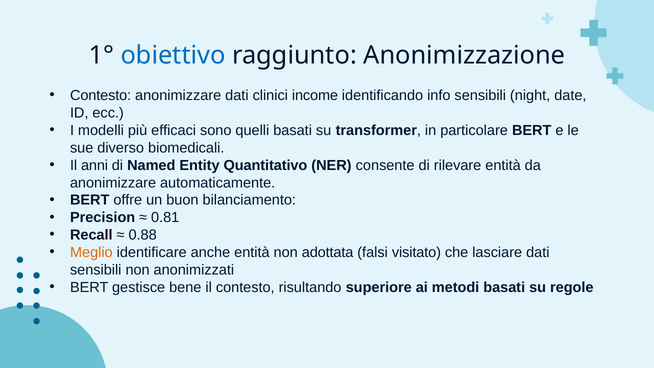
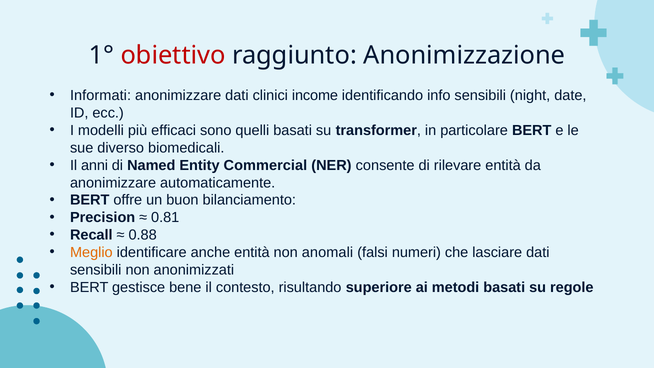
obiettivo colour: blue -> red (173, 55)
Contesto: Contesto -> Informati (101, 95)
Quantitativo: Quantitativo -> Commercial (265, 165)
adottata: adottata -> anomali (328, 252)
visitato: visitato -> numeri (416, 252)
